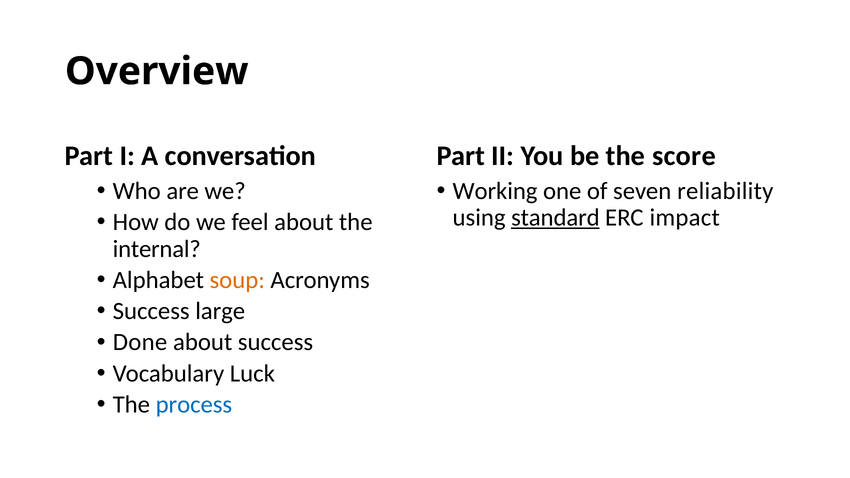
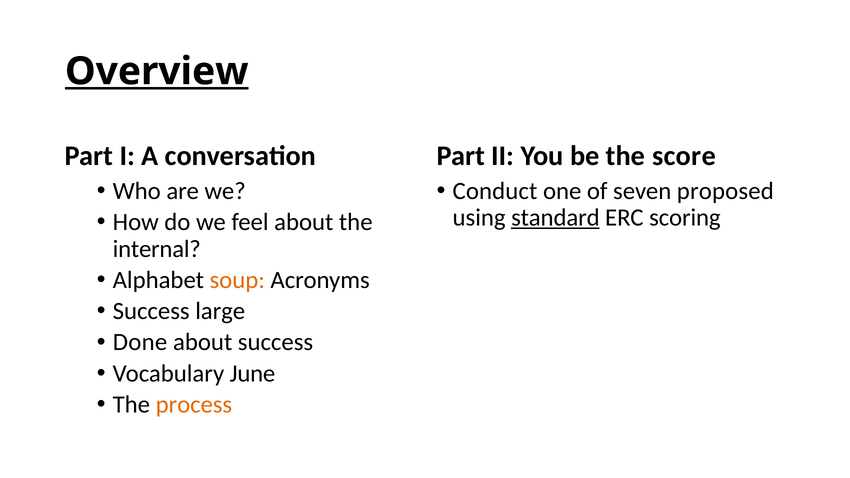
Overview underline: none -> present (157, 71)
Working: Working -> Conduct (495, 191)
reliability: reliability -> proposed (725, 191)
impact: impact -> scoring (685, 218)
Luck: Luck -> June (252, 374)
process colour: blue -> orange (194, 405)
